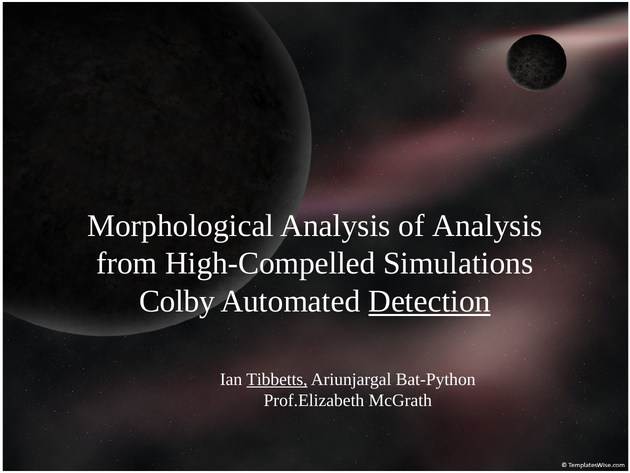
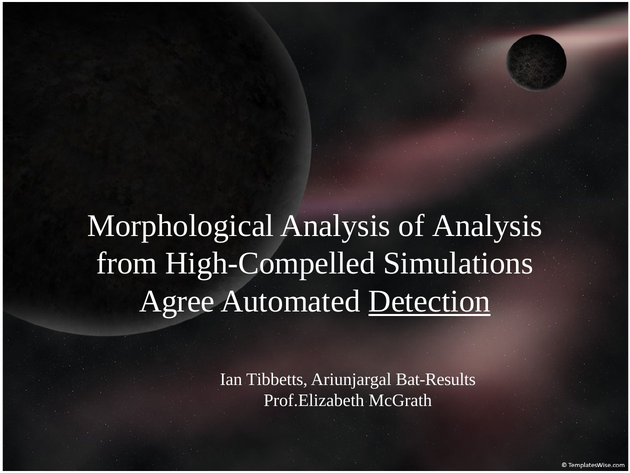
Colby: Colby -> Agree (177, 301)
Tibbetts underline: present -> none (277, 379)
Bat-Python: Bat-Python -> Bat-Results (436, 379)
